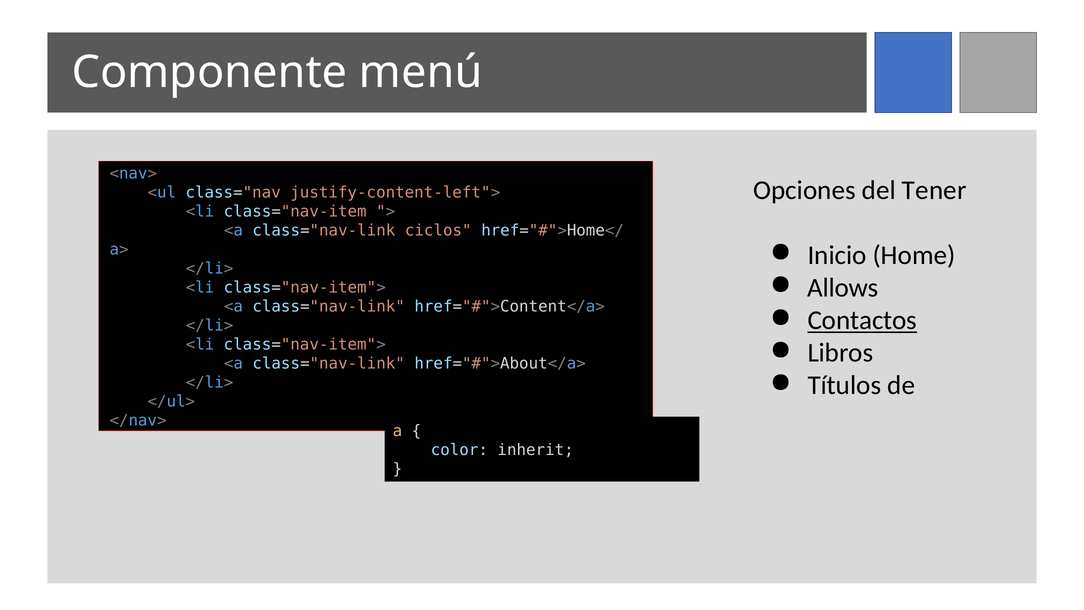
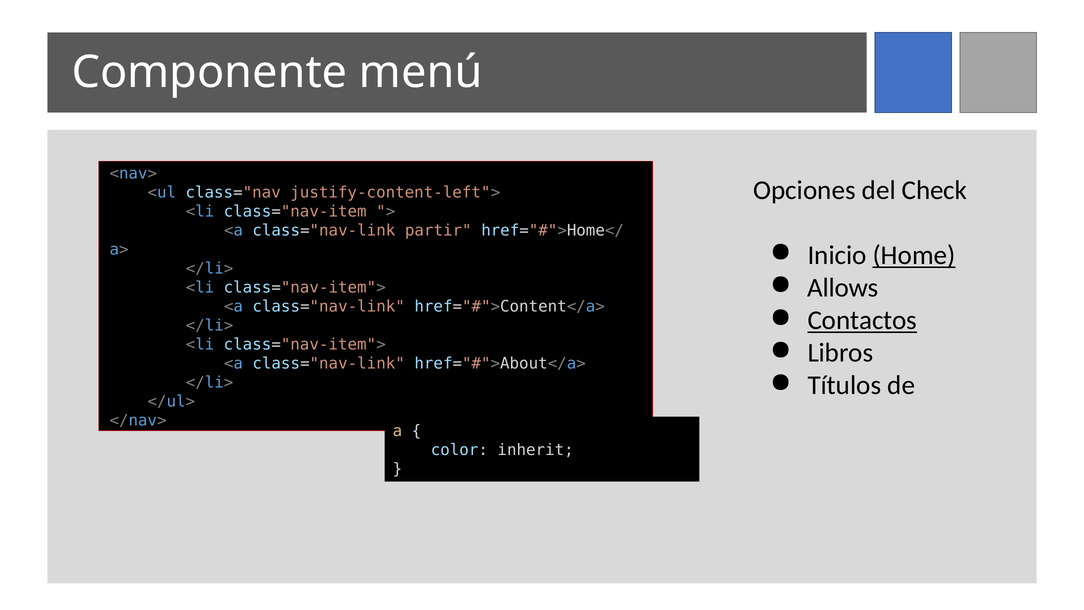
Tener: Tener -> Check (934, 190)
ciclos: ciclos -> partir (438, 230)
Home underline: none -> present (914, 255)
